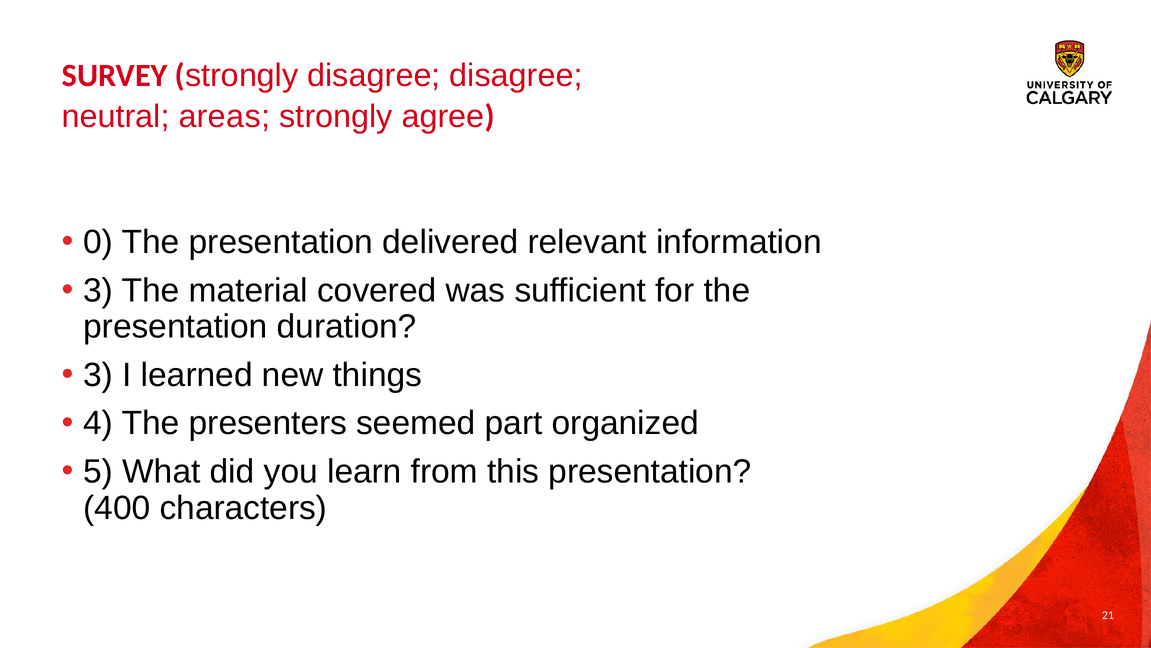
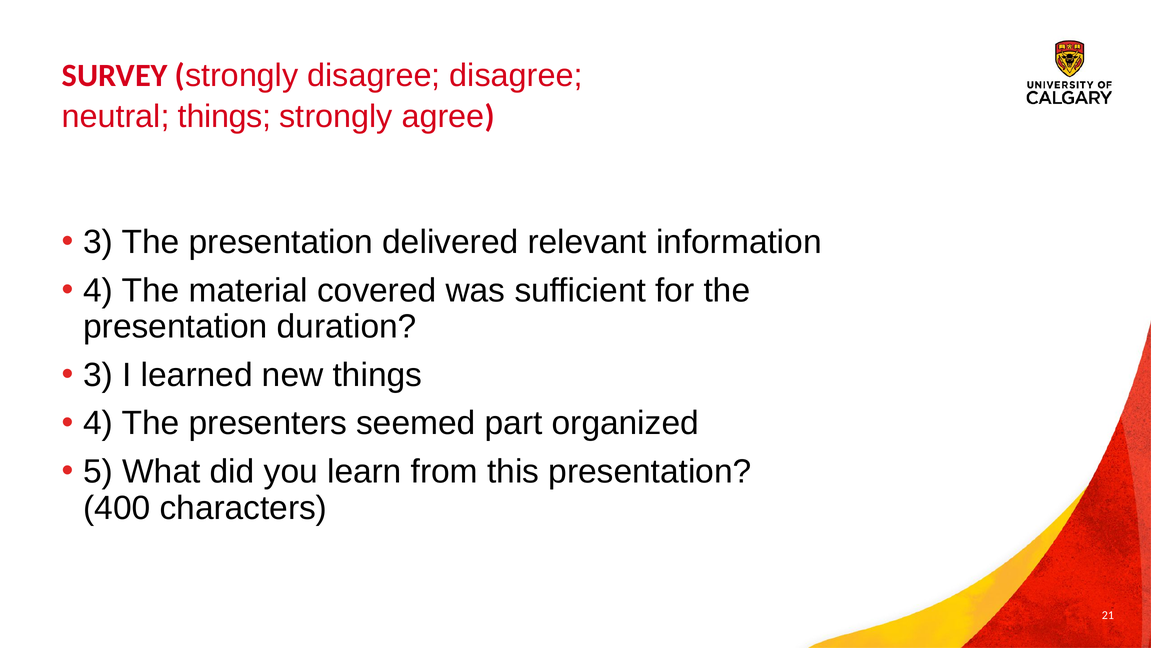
neutral areas: areas -> things (225, 116)
0: 0 -> 3 (98, 242)
3: 3 -> 4 (98, 290)
